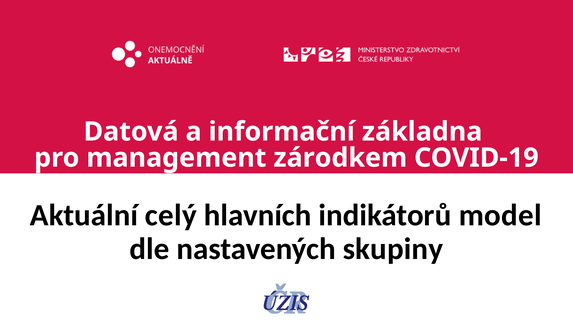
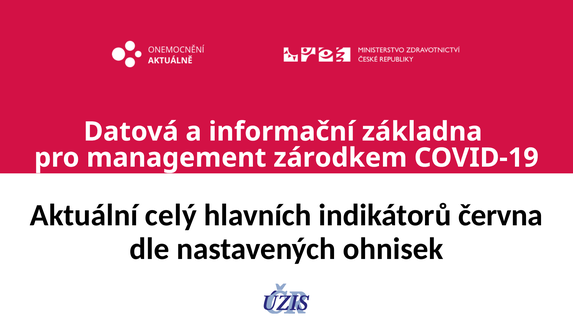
model: model -> června (501, 216)
skupiny: skupiny -> ohnisek (393, 249)
